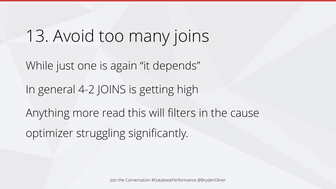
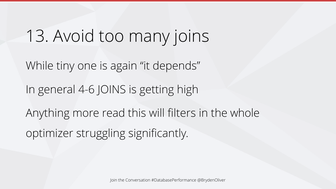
just: just -> tiny (65, 66)
4-2: 4-2 -> 4-6 (86, 90)
cause: cause -> whole (245, 113)
